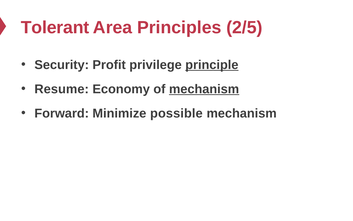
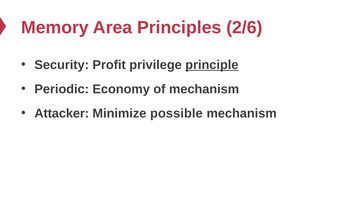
Tolerant: Tolerant -> Memory (55, 27)
2/5: 2/5 -> 2/6 (244, 27)
Resume: Resume -> Periodic (62, 89)
mechanism underline: present -> none (204, 89)
Forward: Forward -> Attacker (62, 113)
